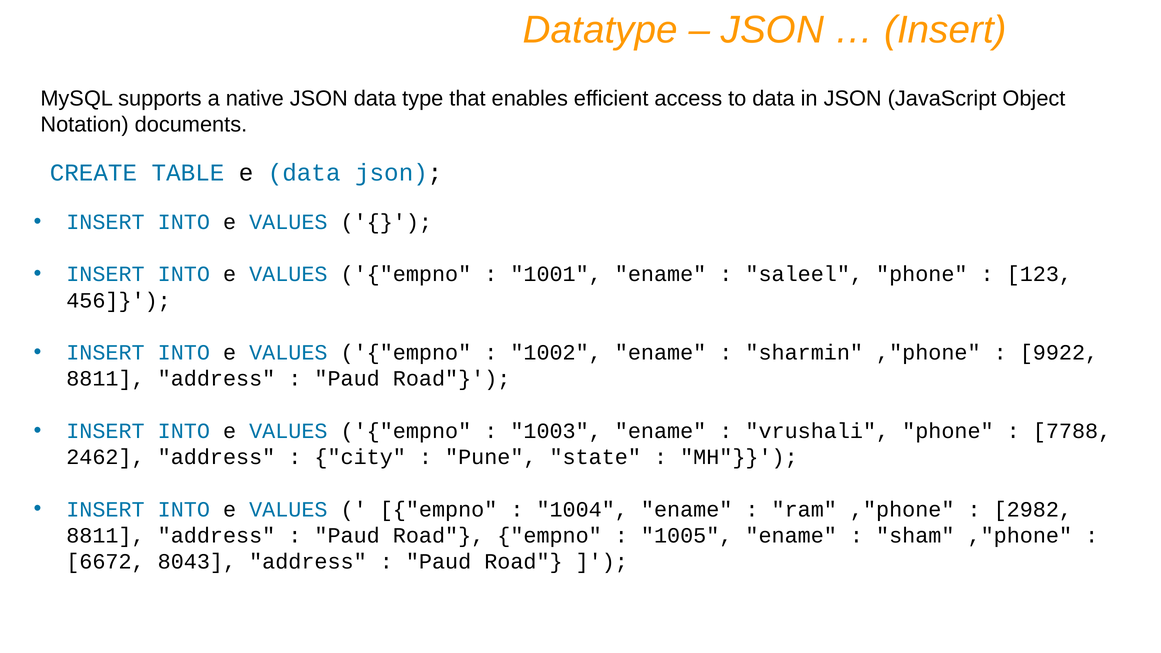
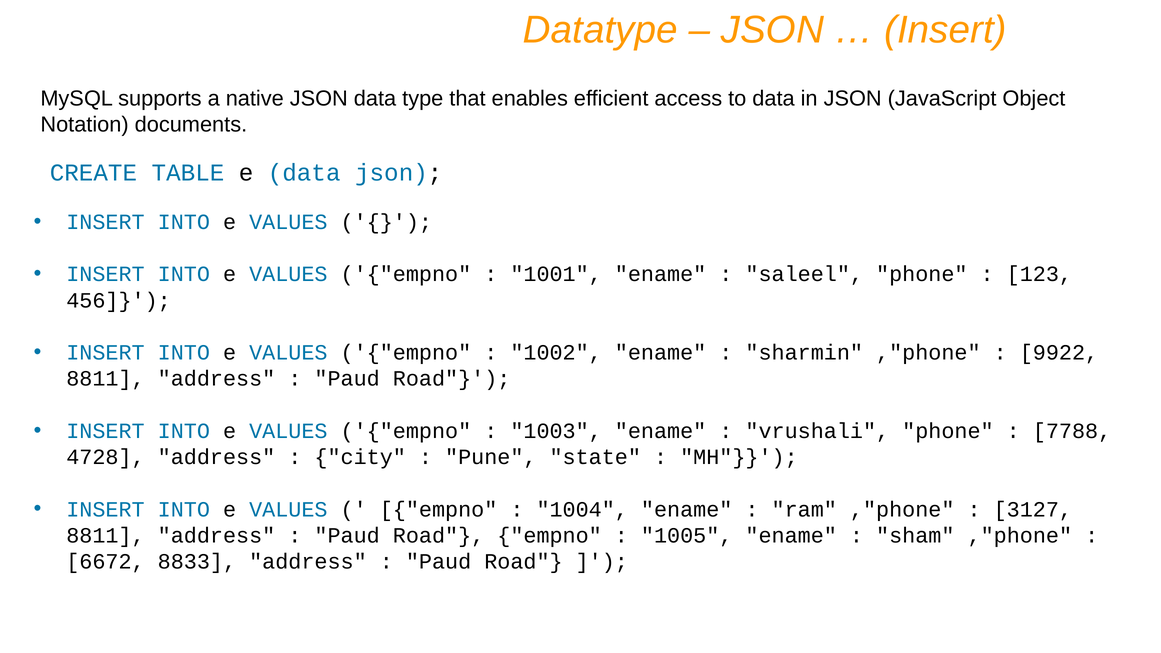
2462: 2462 -> 4728 (105, 457)
2982: 2982 -> 3127 (1033, 509)
8043: 8043 -> 8833 (197, 562)
